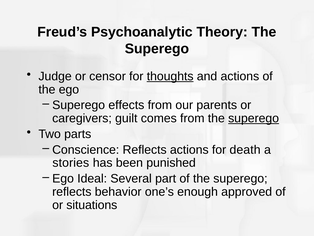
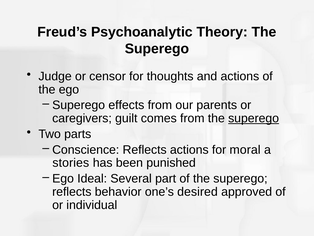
thoughts underline: present -> none (170, 76)
death: death -> moral (245, 149)
enough: enough -> desired (197, 191)
situations: situations -> individual (92, 205)
